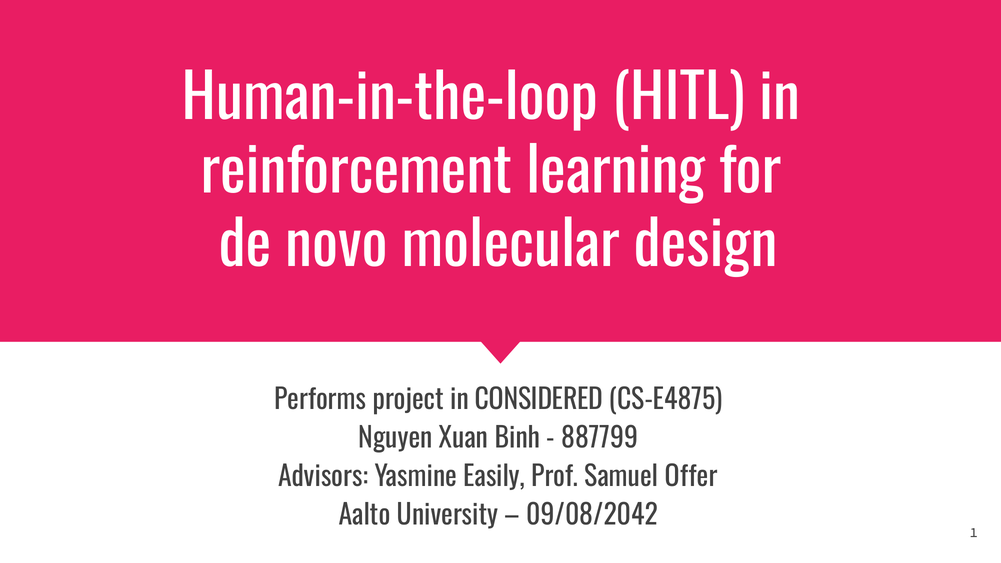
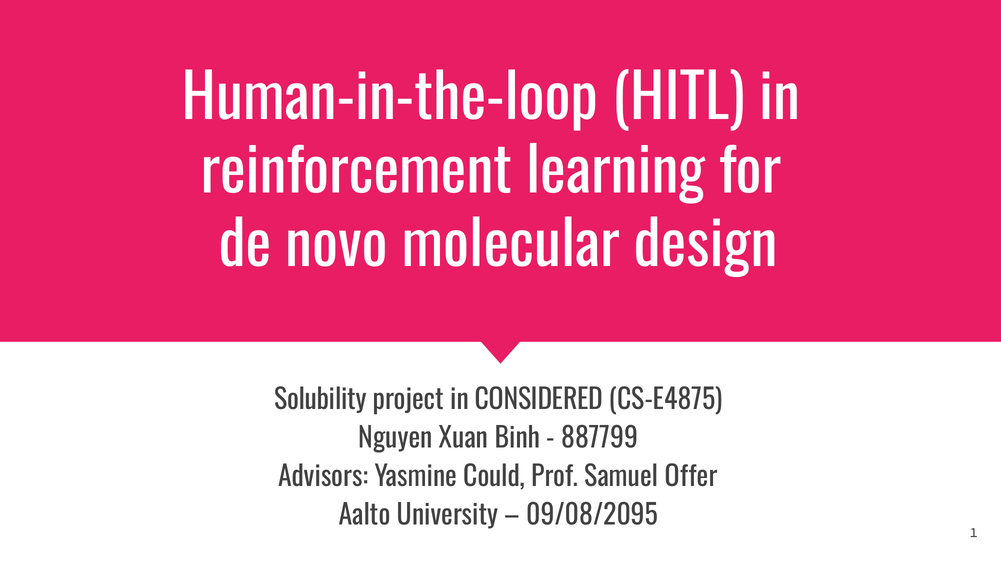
Performs: Performs -> Solubility (320, 400)
Easily: Easily -> Could (494, 477)
09/08/2042: 09/08/2042 -> 09/08/2095 (592, 516)
